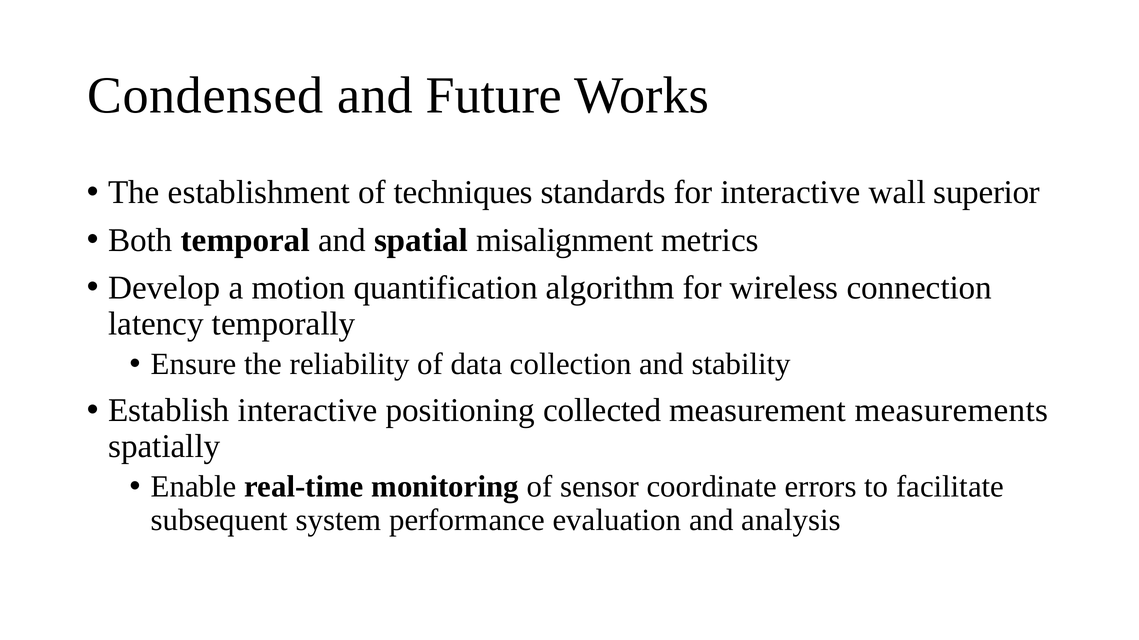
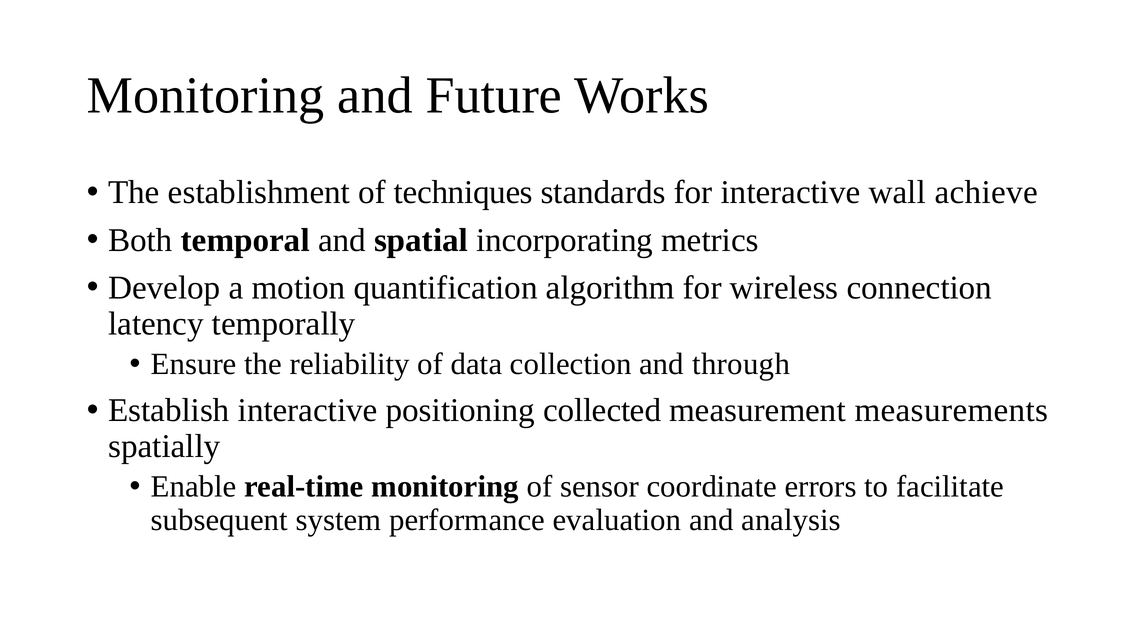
Condensed: Condensed -> Monitoring (206, 96)
superior: superior -> achieve (986, 193)
misalignment: misalignment -> incorporating (565, 240)
stability: stability -> through (741, 364)
